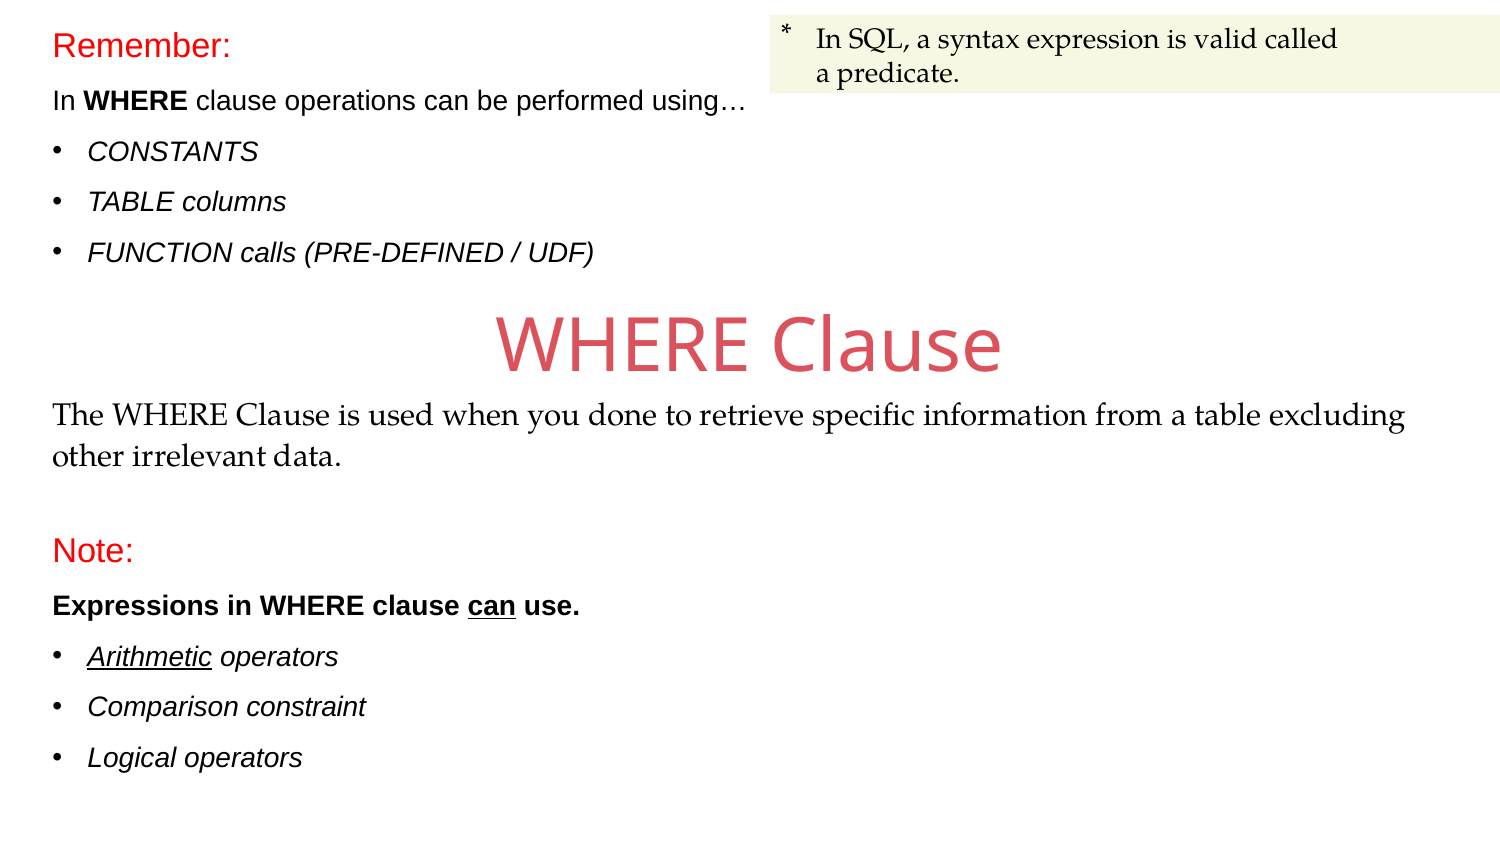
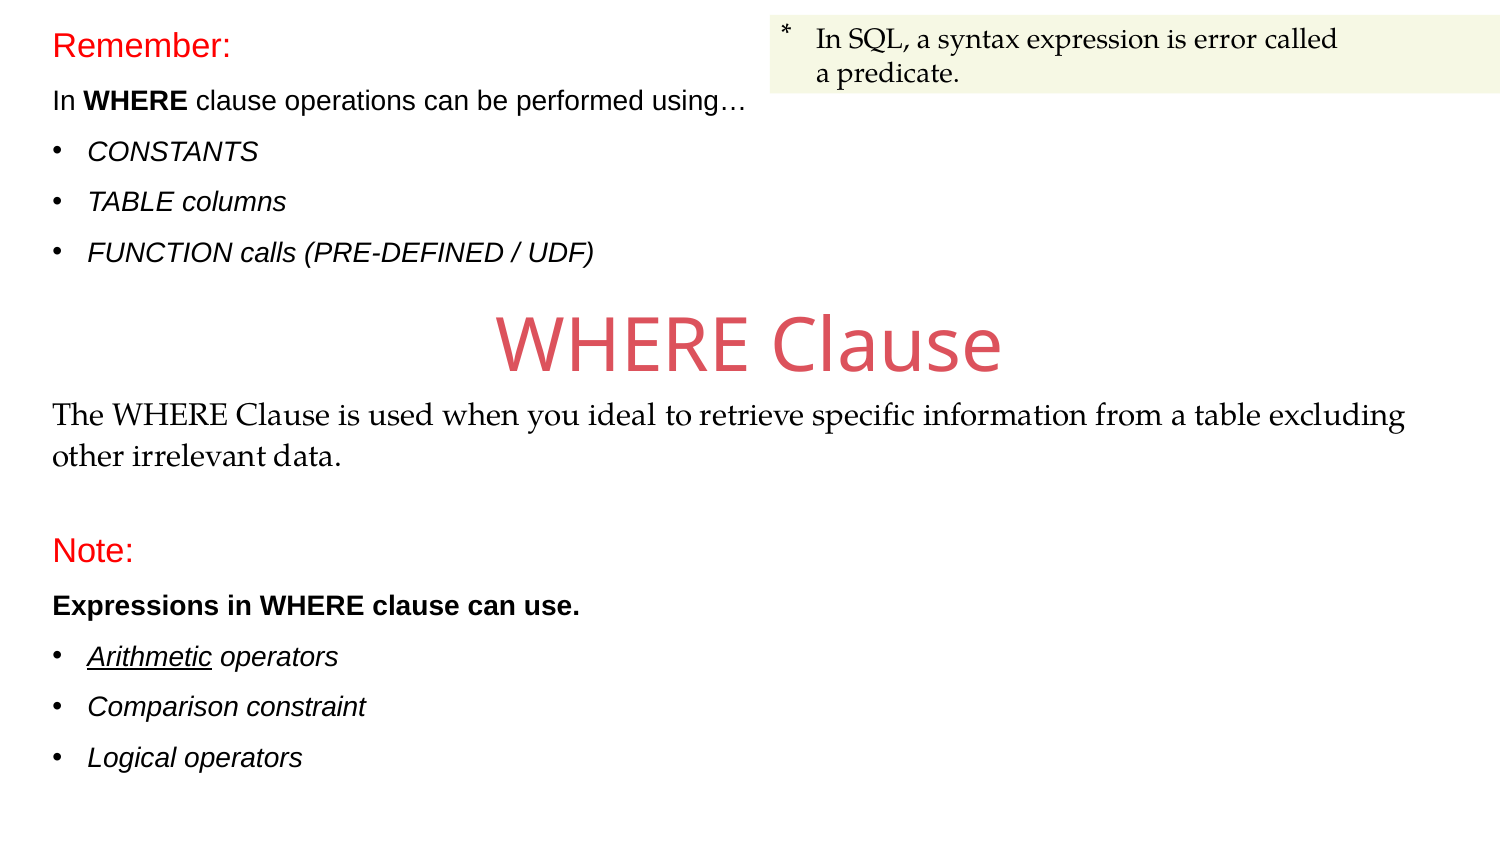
valid: valid -> error (1226, 39)
done: done -> ideal (623, 415)
can underline: present -> none (492, 606)
